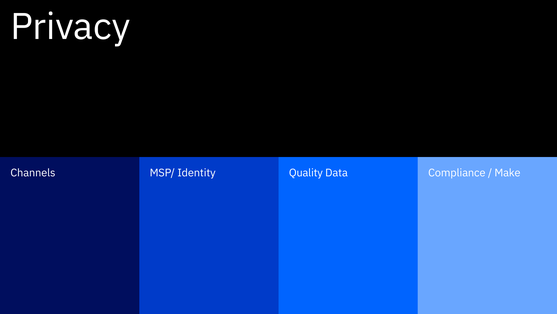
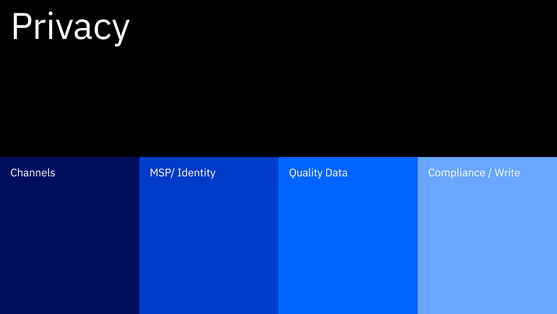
Make: Make -> Write (507, 173)
